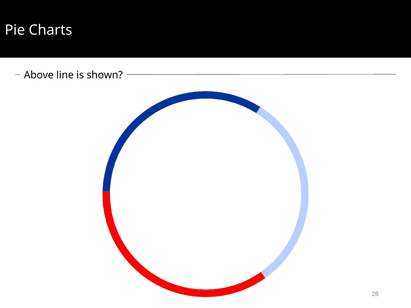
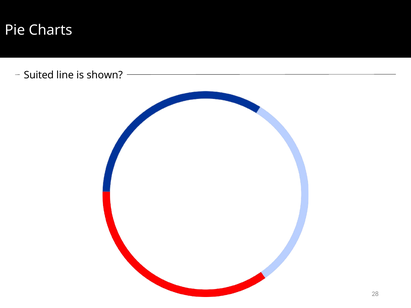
Above: Above -> Suited (39, 75)
